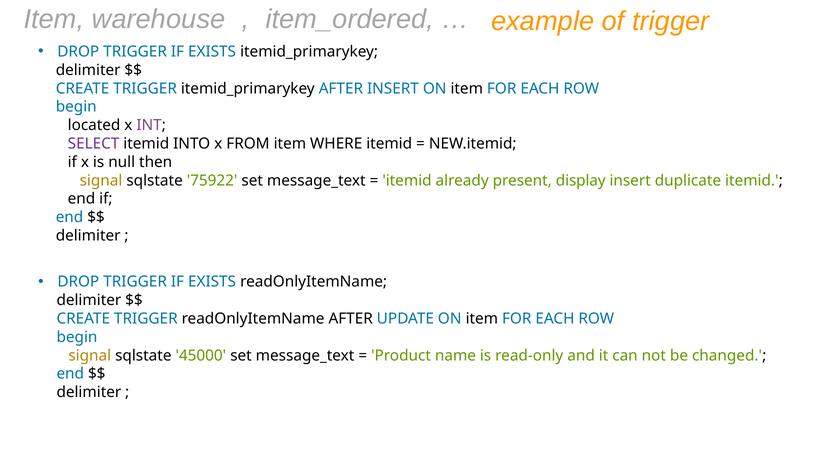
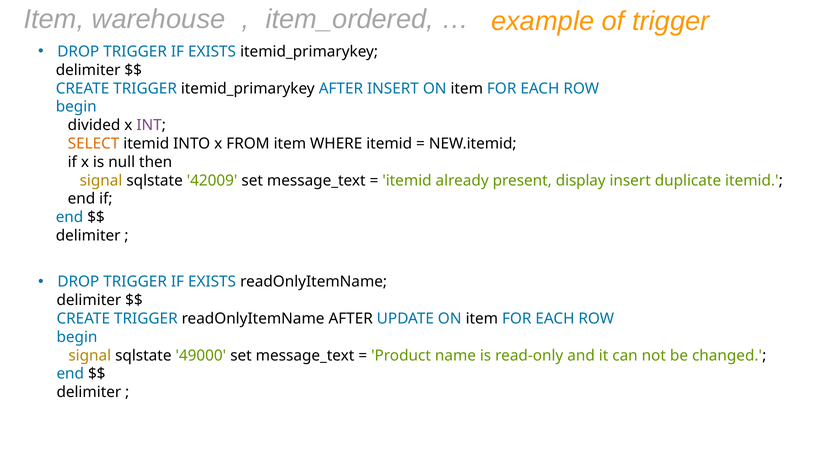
located: located -> divided (94, 125)
SELECT colour: purple -> orange (94, 144)
75922: 75922 -> 42009 (212, 181)
45000: 45000 -> 49000 (201, 356)
